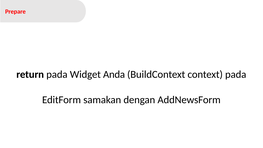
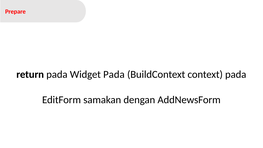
Widget Anda: Anda -> Pada (114, 74)
